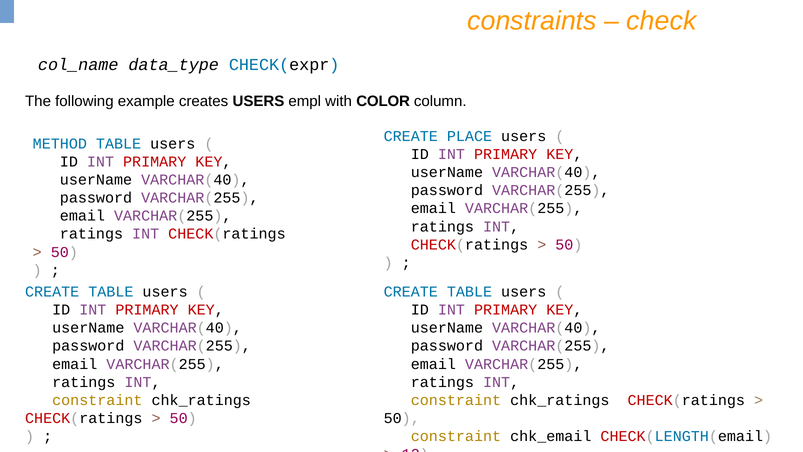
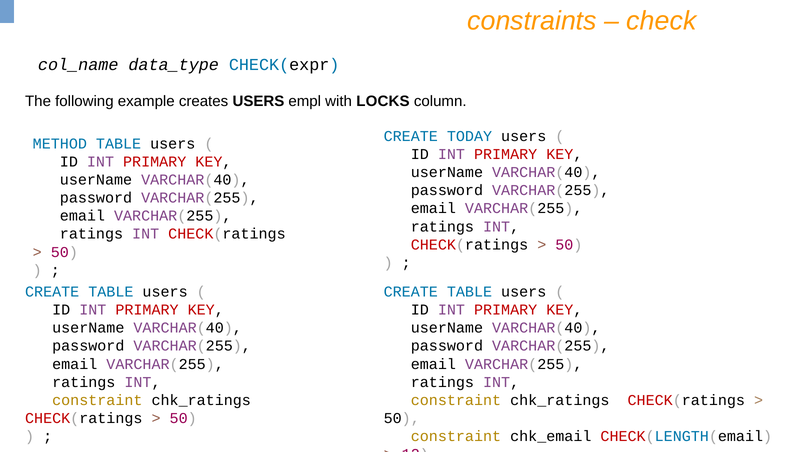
COLOR: COLOR -> LOCKS (383, 101)
PLACE: PLACE -> TODAY (470, 136)
